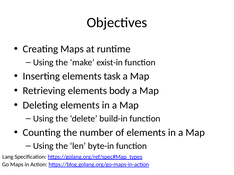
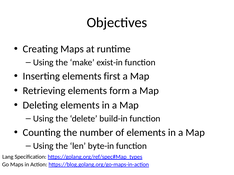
task: task -> first (112, 76)
body: body -> form (120, 91)
